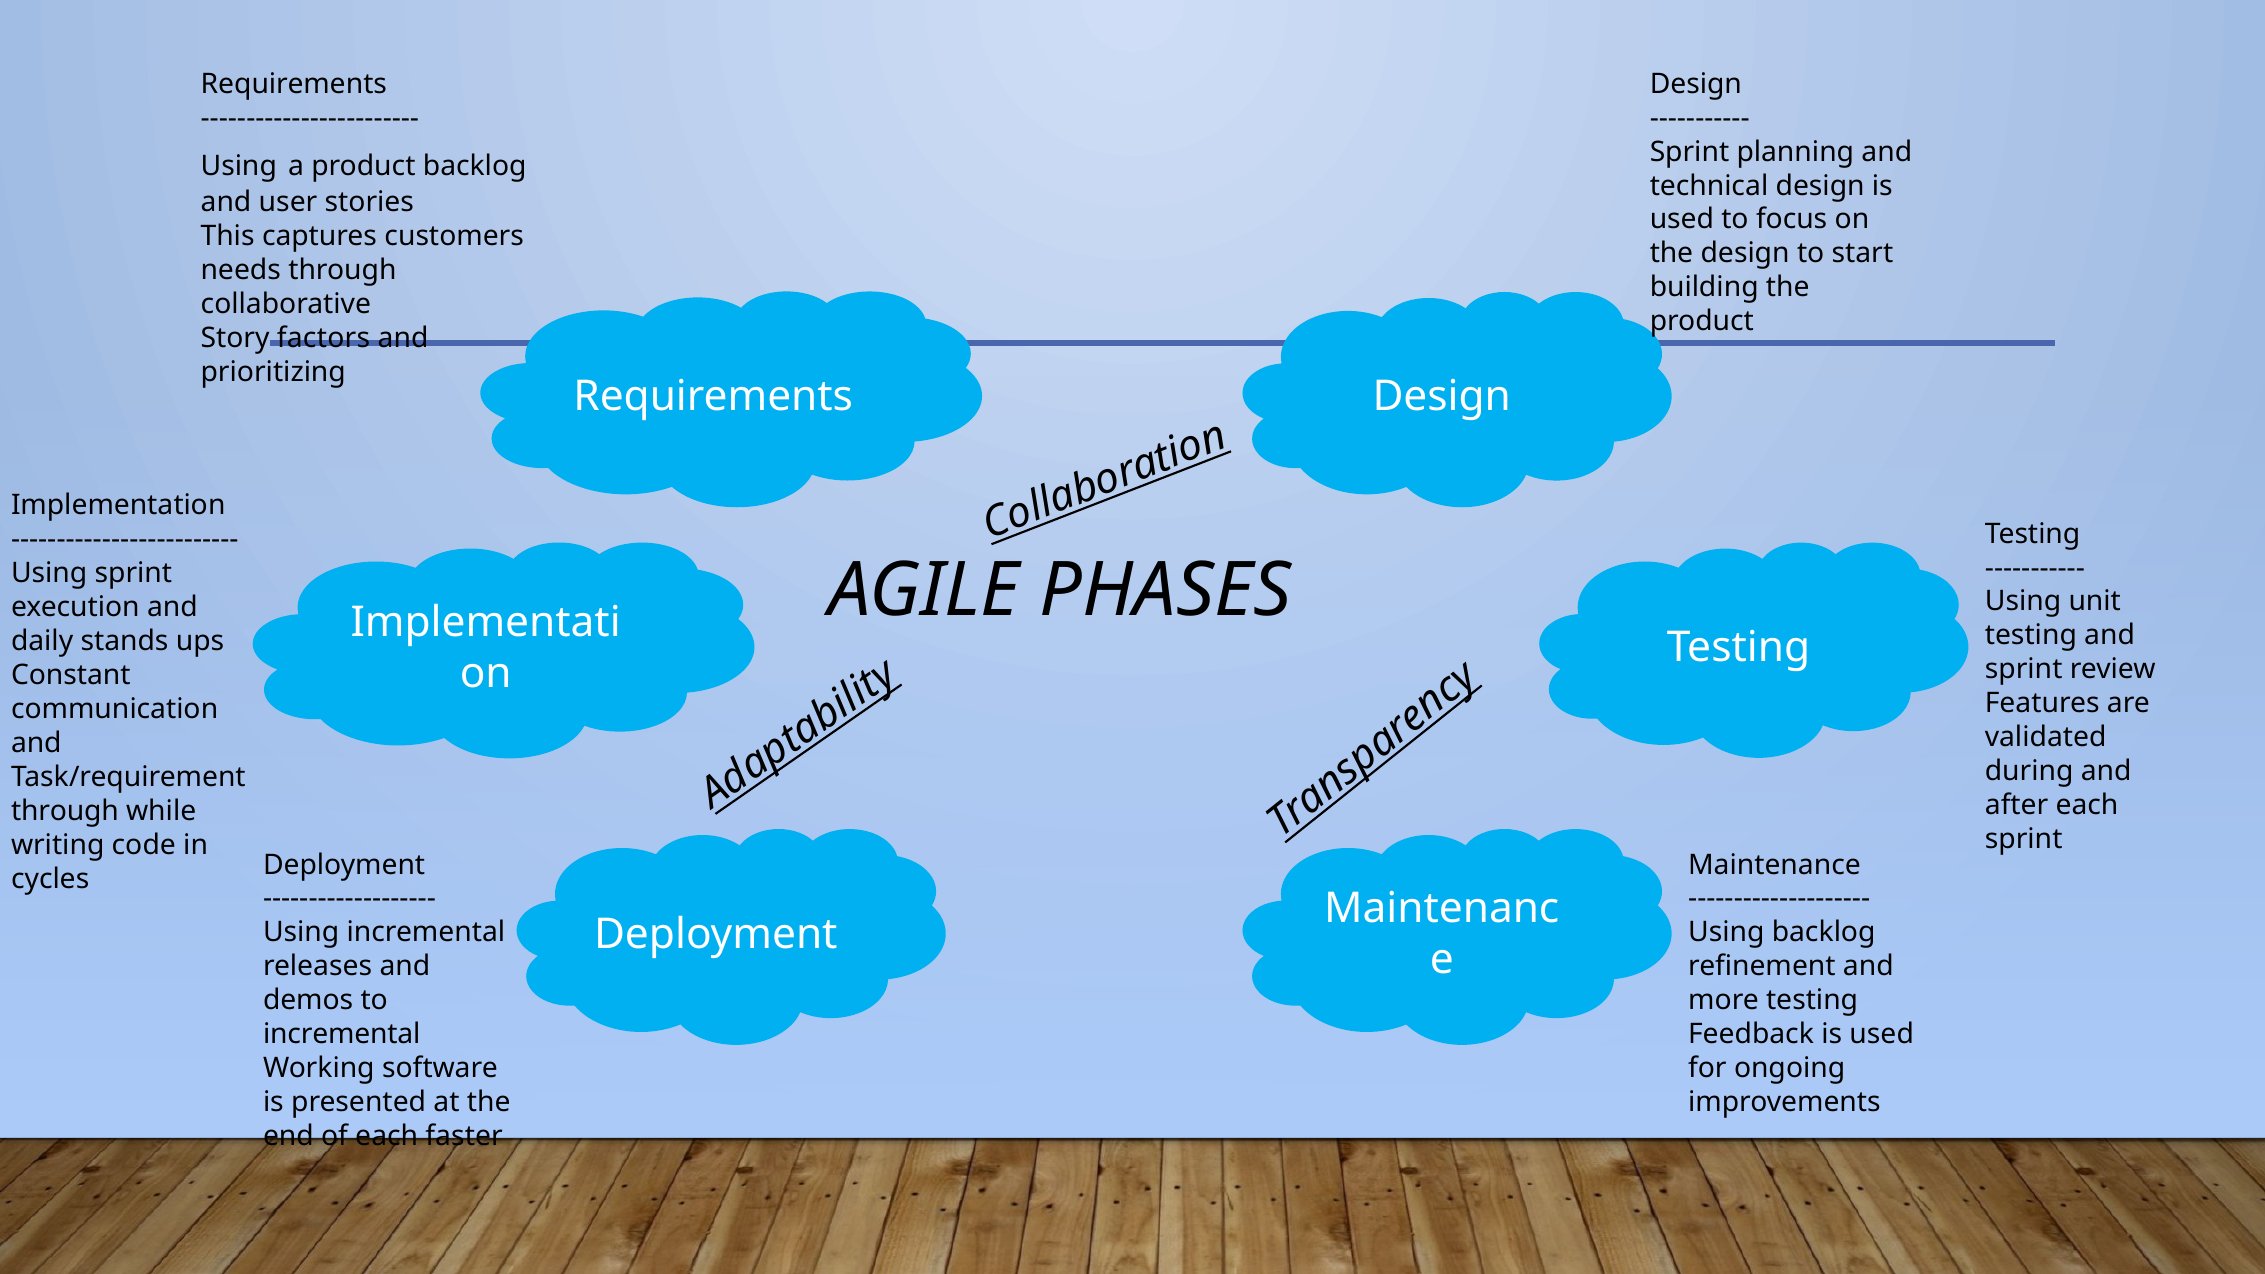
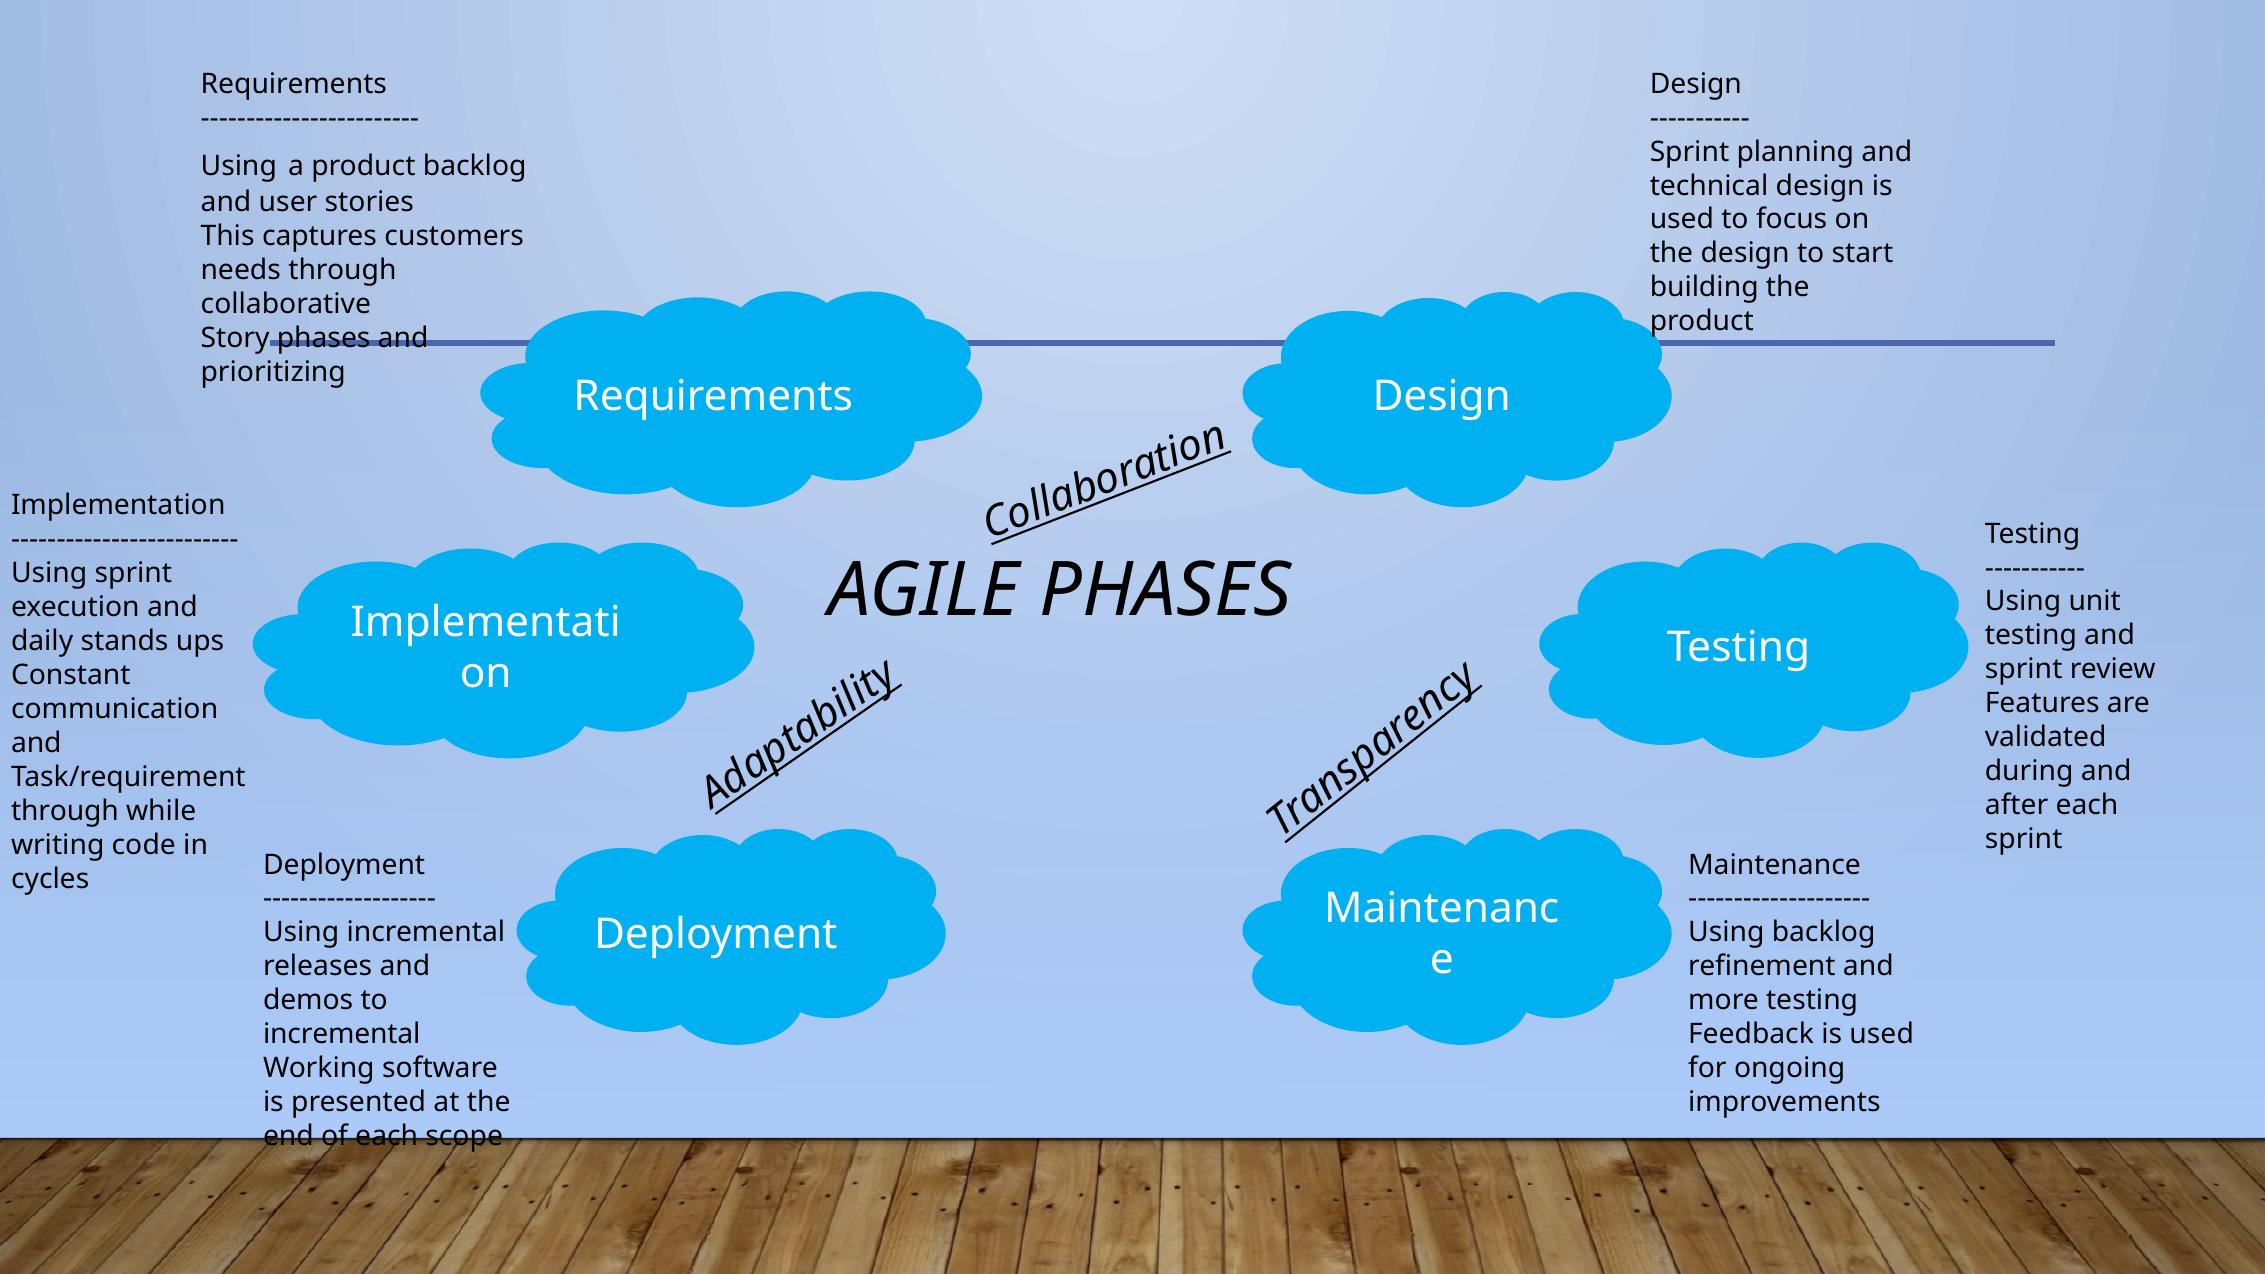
Story factors: factors -> phases (324, 339)
faster: faster -> scope (464, 1137)
